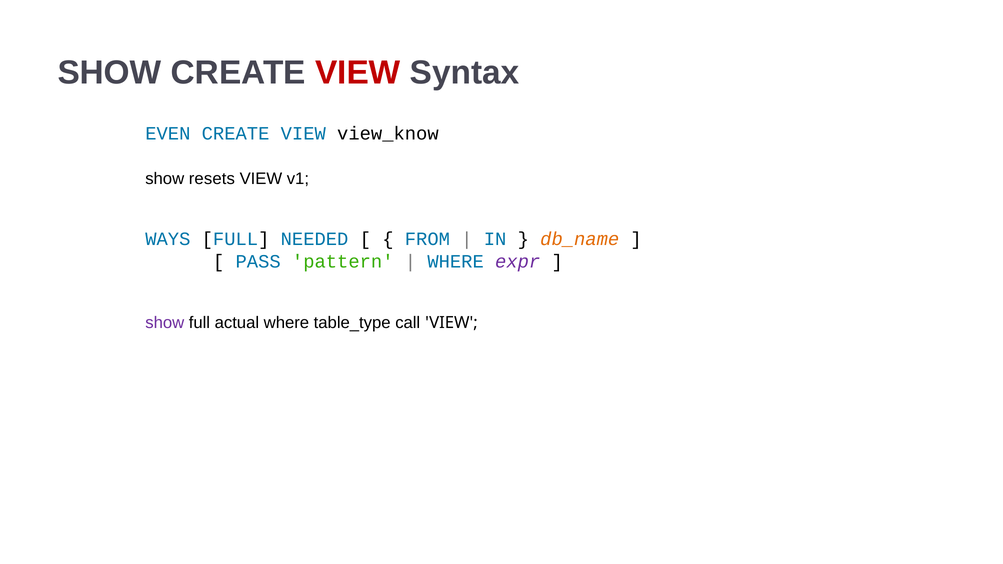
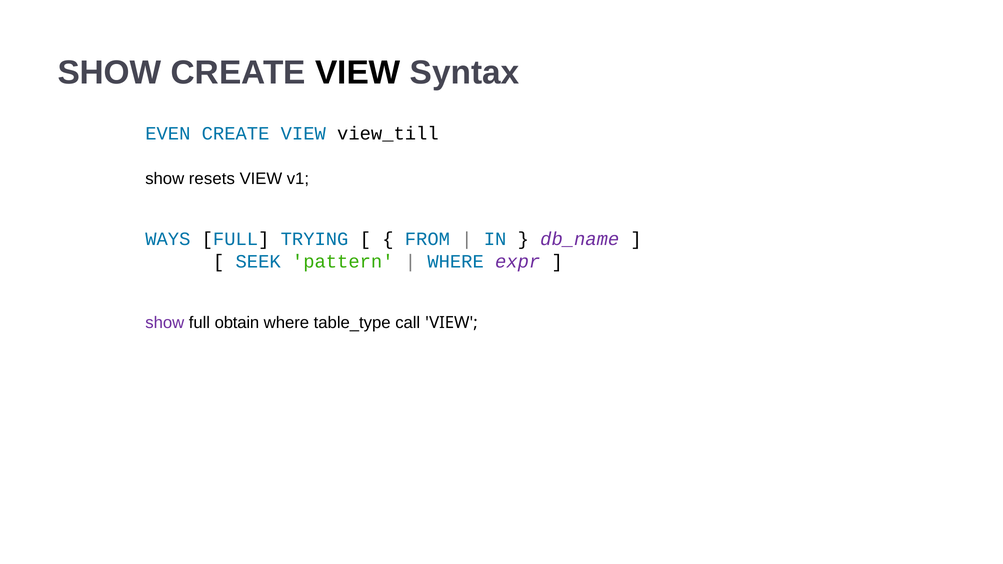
VIEW colour: red -> black (358, 73)
view_know: view_know -> view_till (388, 134)
NEEDED: NEEDED -> TRYING (315, 239)
db_name colour: orange -> purple (580, 239)
PASS: PASS -> SEEK (258, 261)
actual: actual -> obtain (237, 323)
